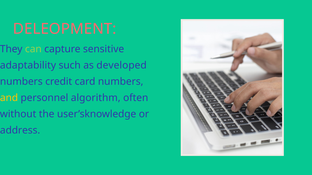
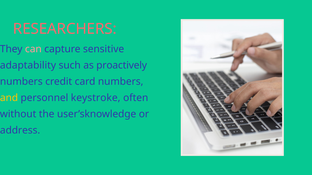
DELEOPMENT: DELEOPMENT -> RESEARCHERS (65, 29)
can colour: light green -> pink (33, 49)
developed: developed -> proactively (122, 65)
algorithm: algorithm -> keystroke (96, 98)
